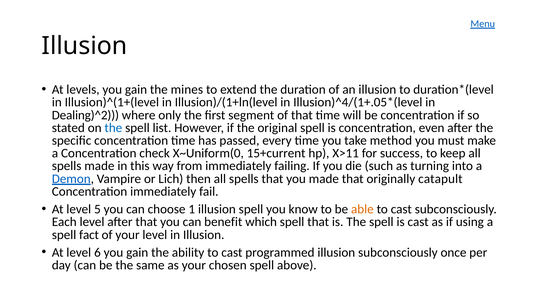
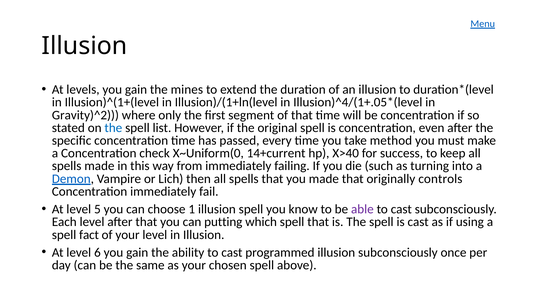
Dealing)^2: Dealing)^2 -> Gravity)^2 (85, 115)
15+current: 15+current -> 14+current (276, 153)
X>11: X>11 -> X>40 (346, 153)
catapult: catapult -> controls (440, 179)
able colour: orange -> purple (362, 209)
benefit: benefit -> putting (223, 222)
